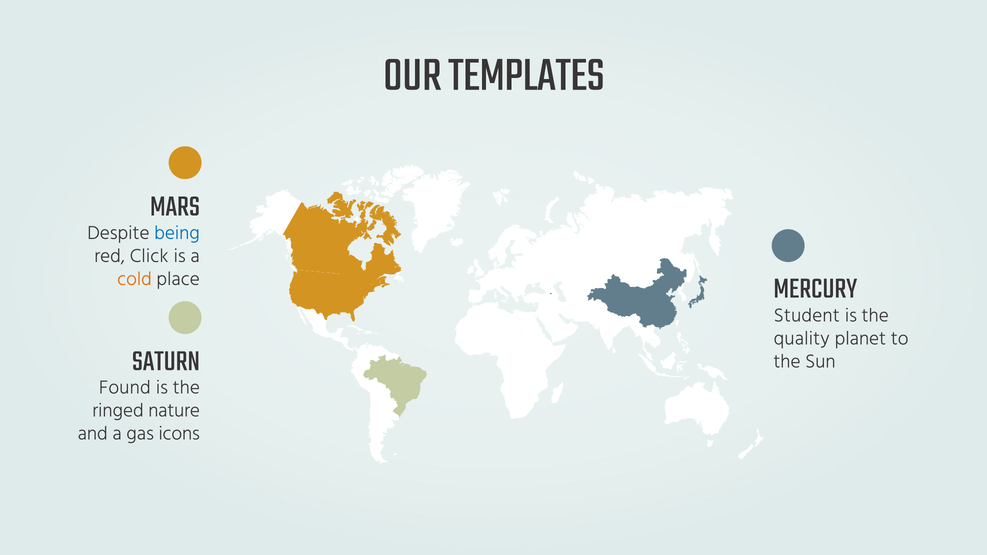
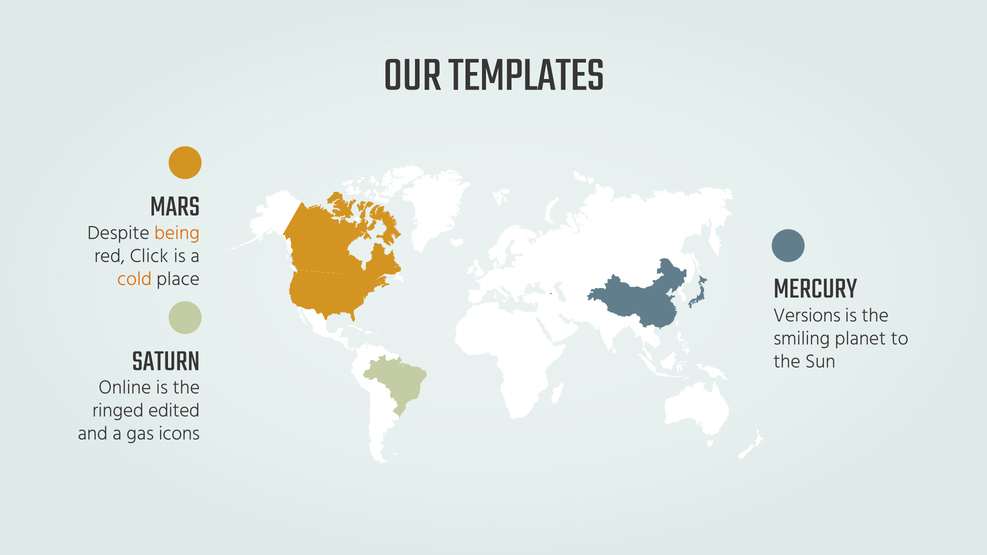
being colour: blue -> orange (177, 233)
Student: Student -> Versions (807, 316)
quality: quality -> smiling (802, 339)
Found: Found -> Online (125, 387)
nature: nature -> edited (174, 411)
